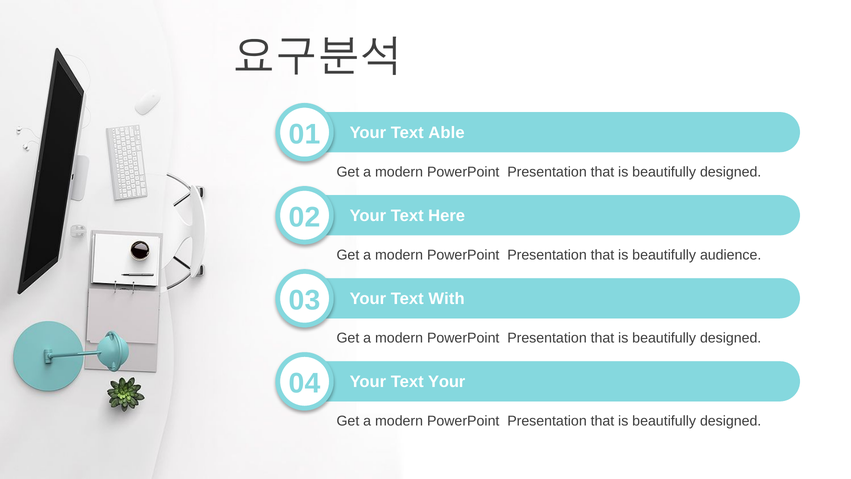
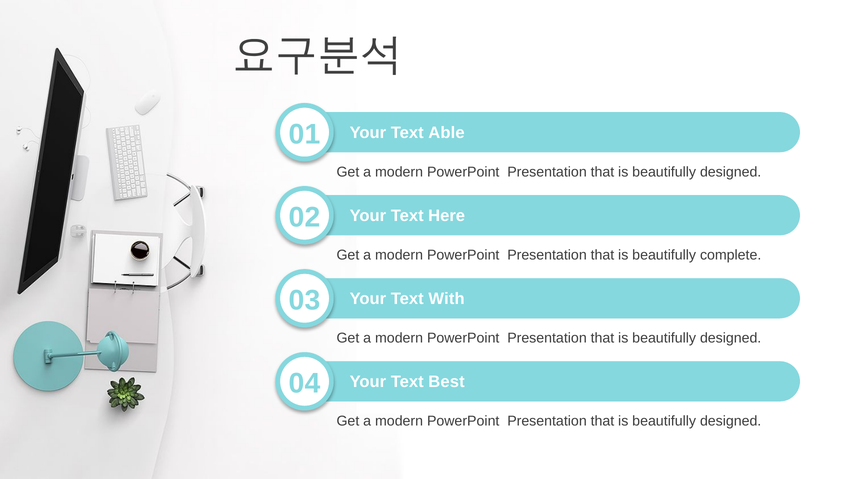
audience: audience -> complete (731, 255)
Text Your: Your -> Best (447, 382)
